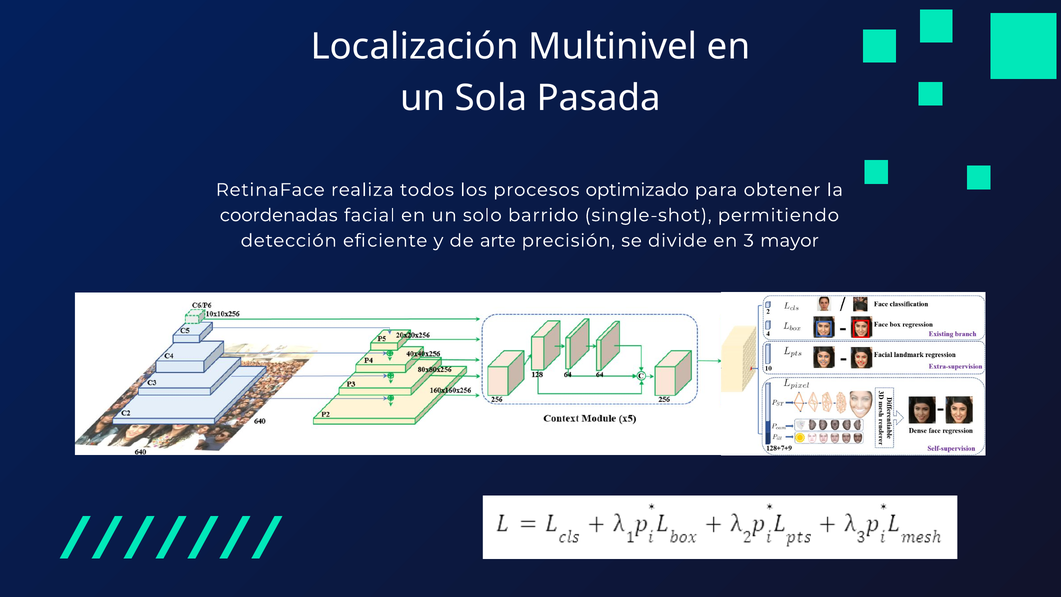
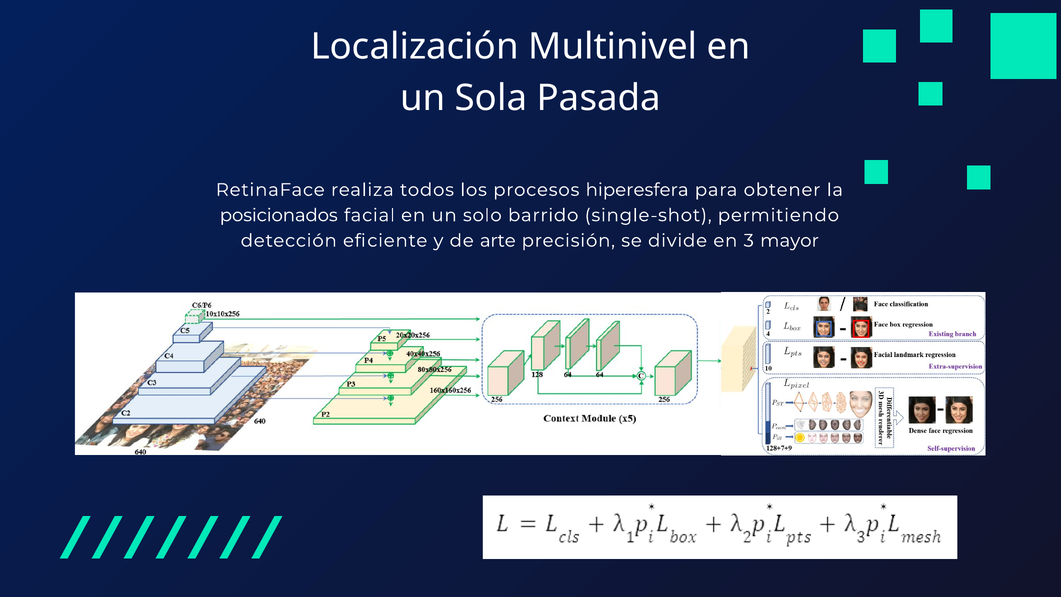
optimizado: optimizado -> hiperesfera (637, 190)
coordenadas: coordenadas -> posicionados (279, 215)
